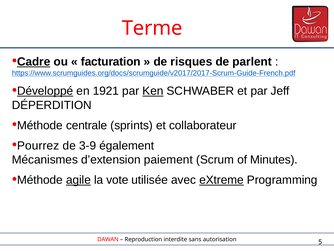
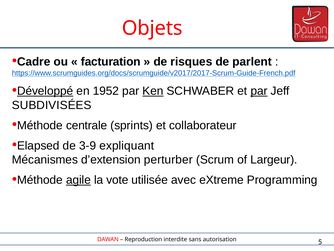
Terme: Terme -> Objets (152, 28)
Cadre underline: present -> none (34, 62)
1921: 1921 -> 1952 (106, 91)
par underline: none -> present (259, 91)
DÉPERDITION: DÉPERDITION -> SUBDIVISÉES (52, 105)
Pourrez: Pourrez -> Elapsed (38, 145)
également: également -> expliquant (127, 145)
paiement: paiement -> perturber (168, 159)
Minutes: Minutes -> Largeur (274, 159)
eXtreme underline: present -> none (221, 180)
